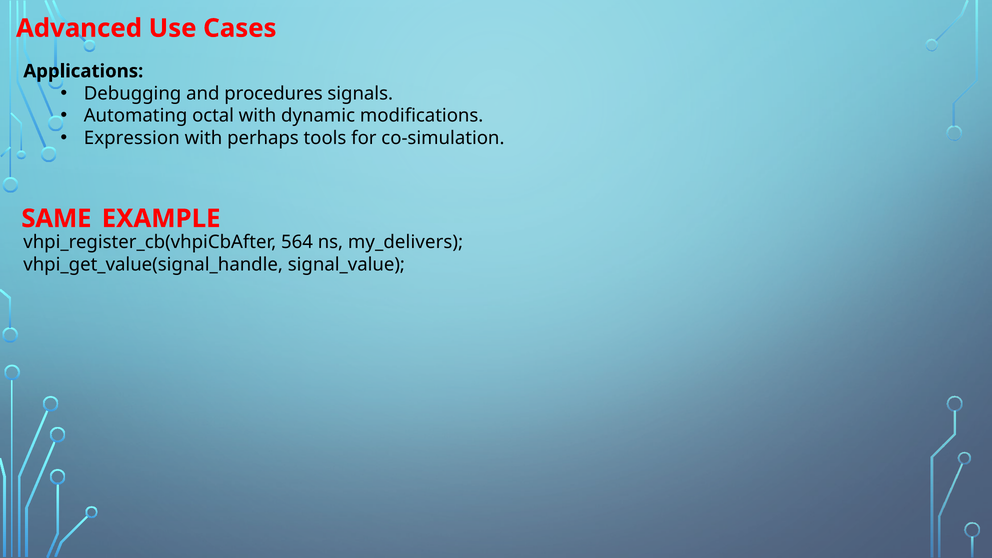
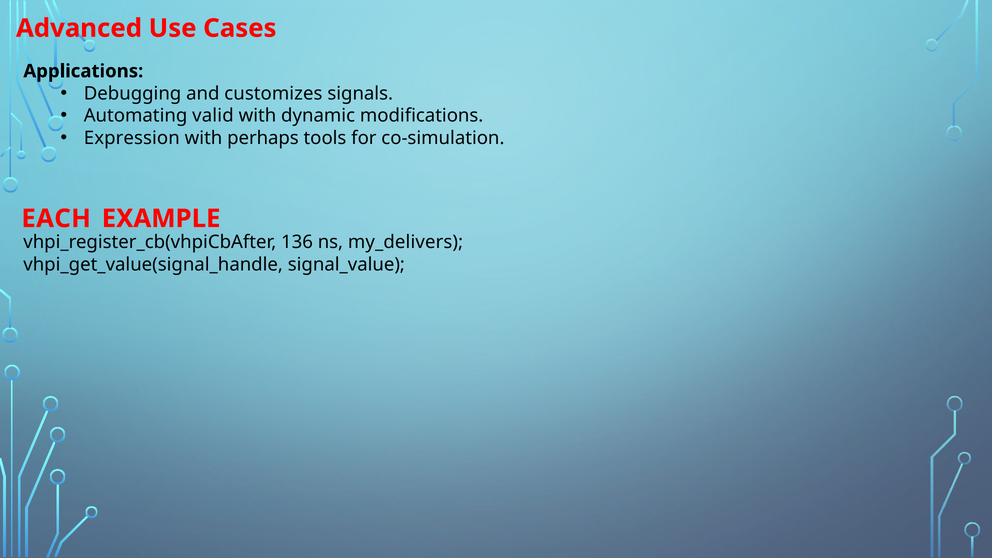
procedures: procedures -> customizes (273, 93)
octal: octal -> valid (213, 116)
SAME: SAME -> EACH (56, 219)
564: 564 -> 136 (297, 242)
